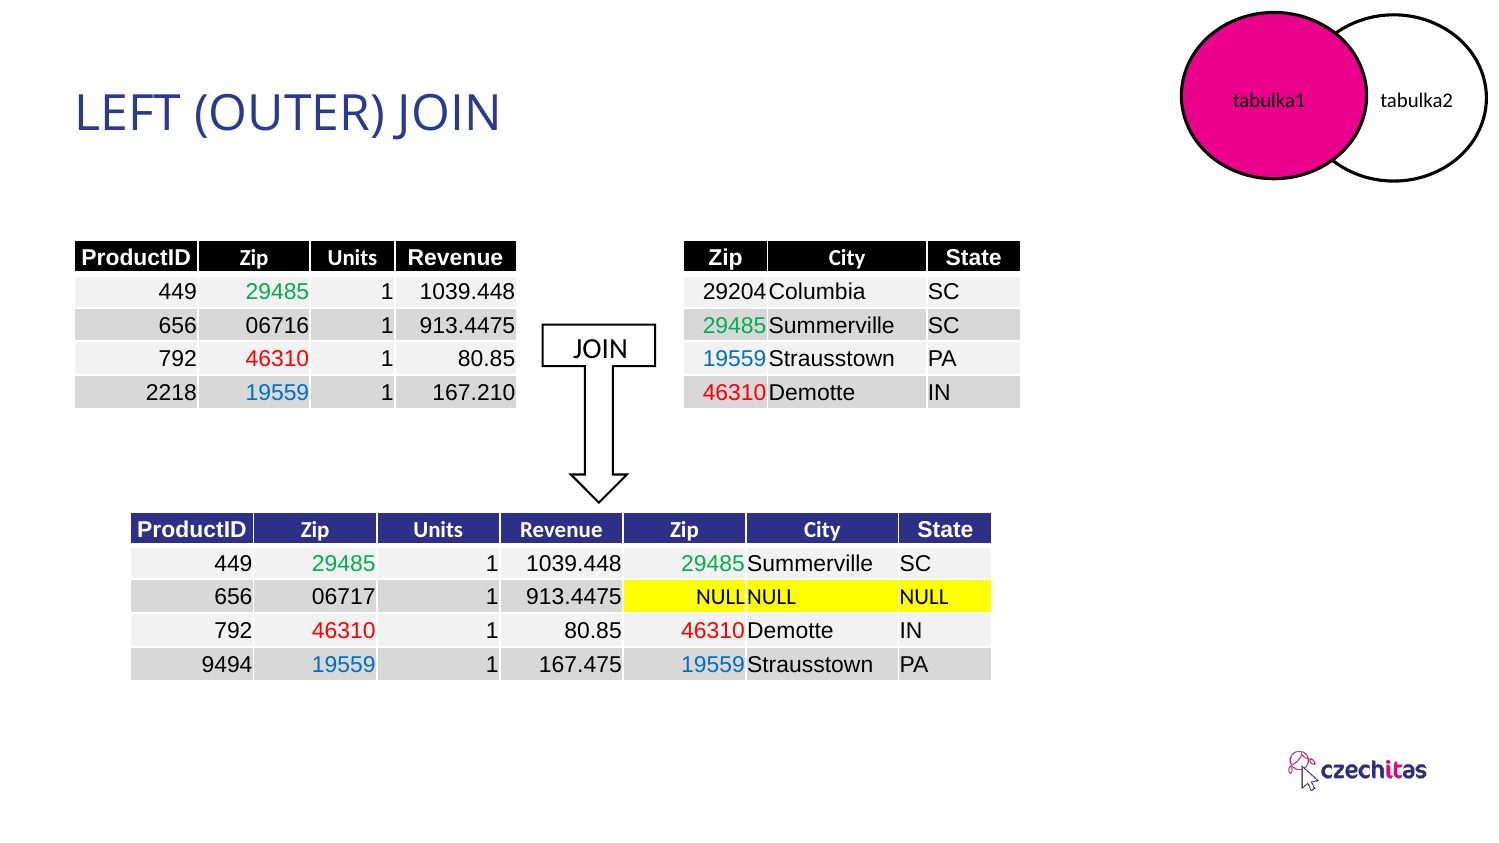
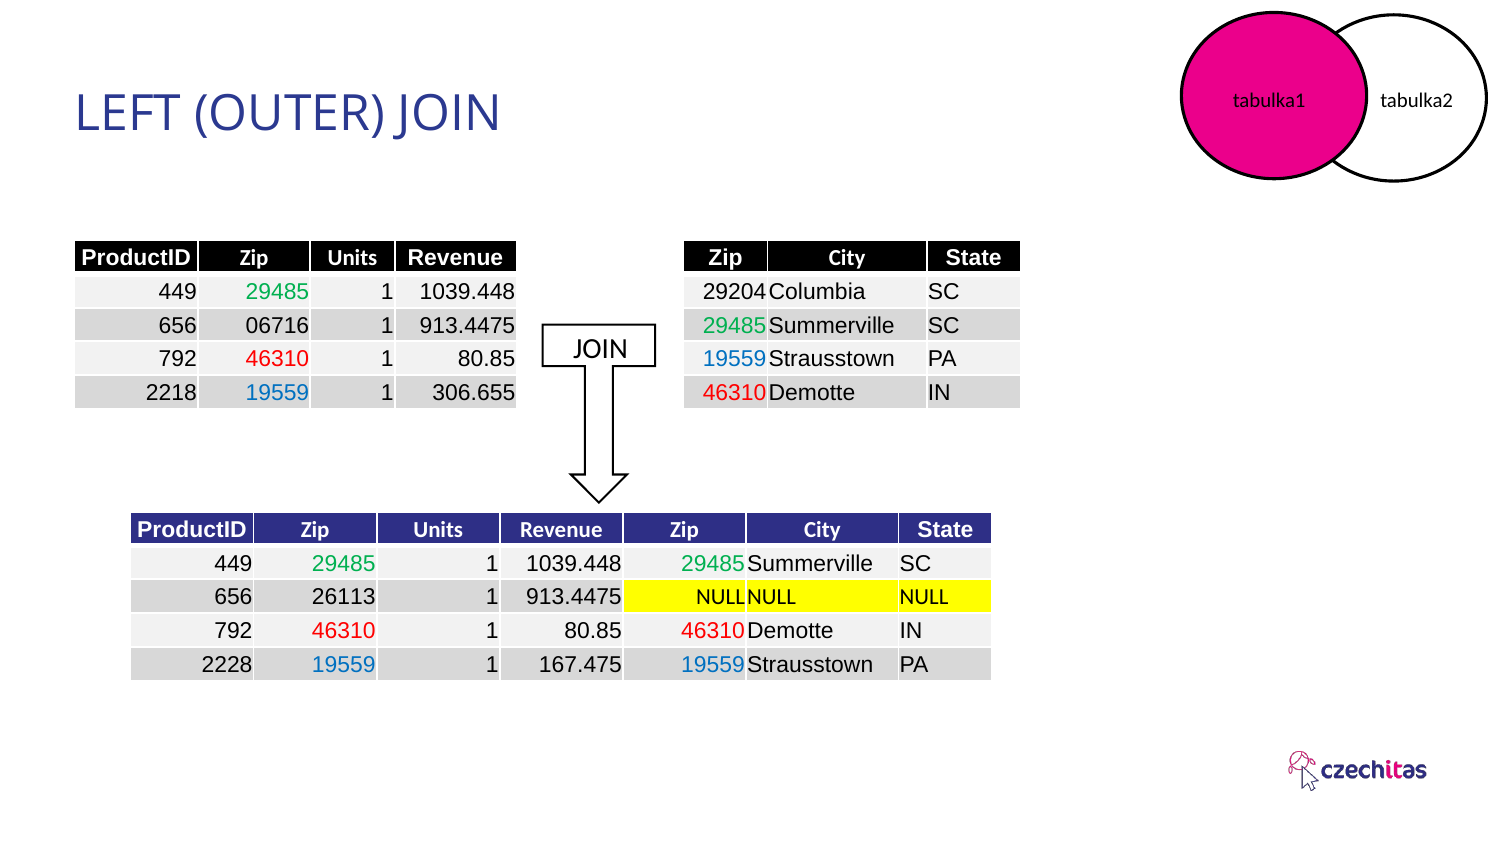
167.210: 167.210 -> 306.655 (474, 393)
06717: 06717 -> 26113 (344, 597)
9494: 9494 -> 2228 (227, 665)
